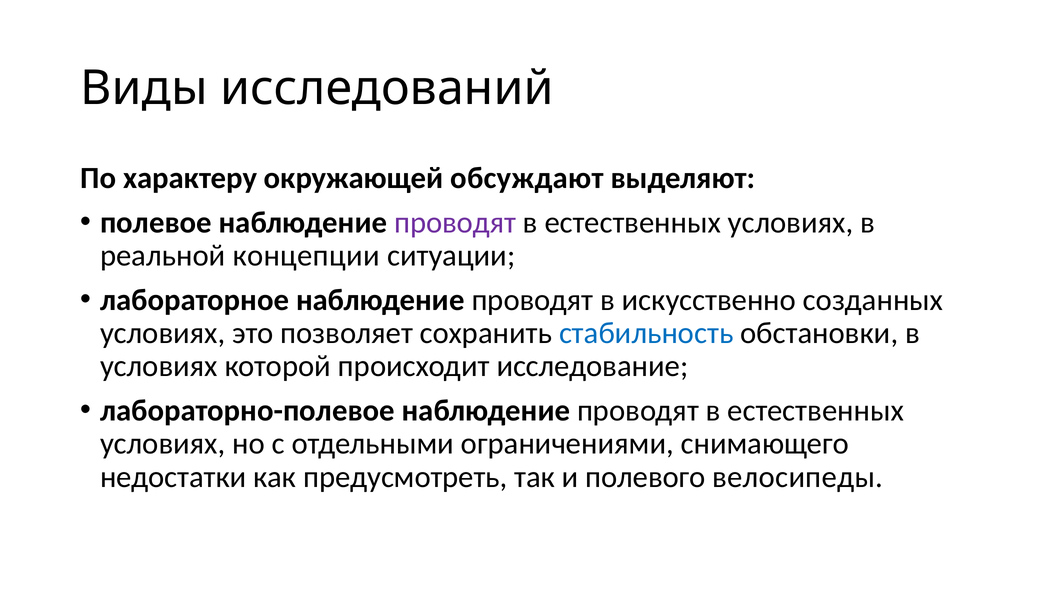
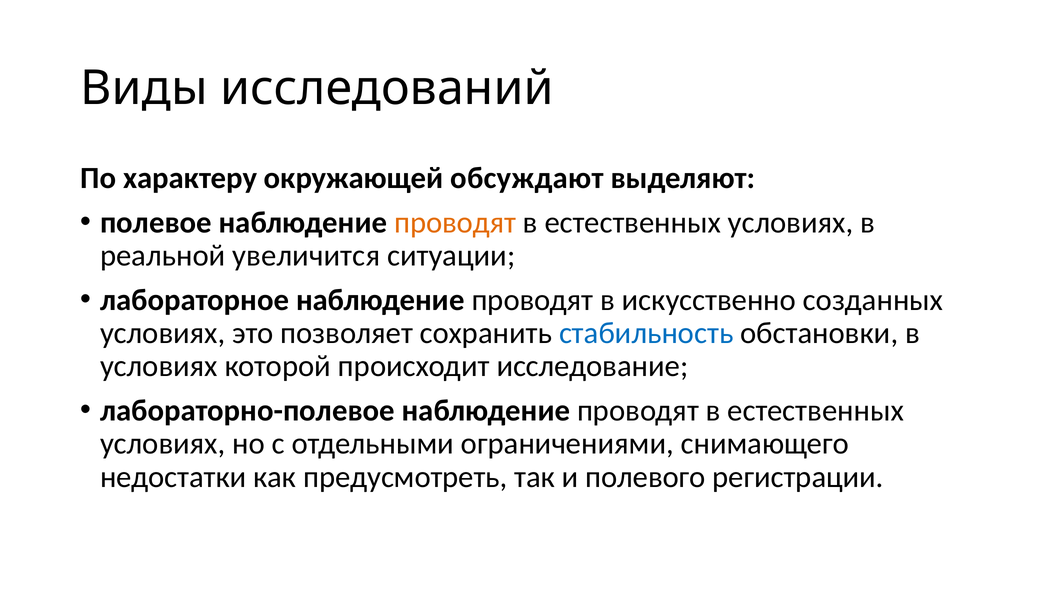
проводят colour: purple -> orange (455, 222)
концепции: концепции -> увеличится (306, 256)
велосипеды: велосипеды -> регистрации (798, 477)
